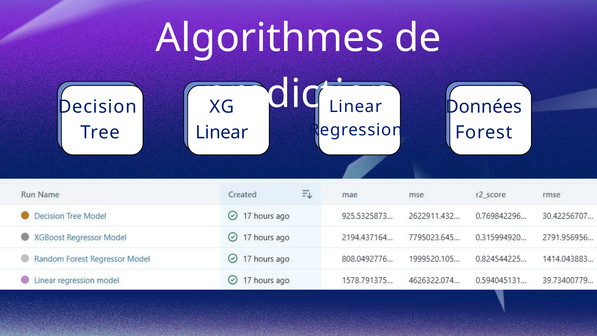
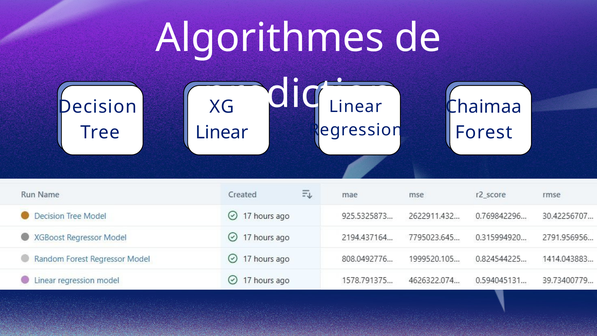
Données: Données -> Chaimaa (484, 107)
